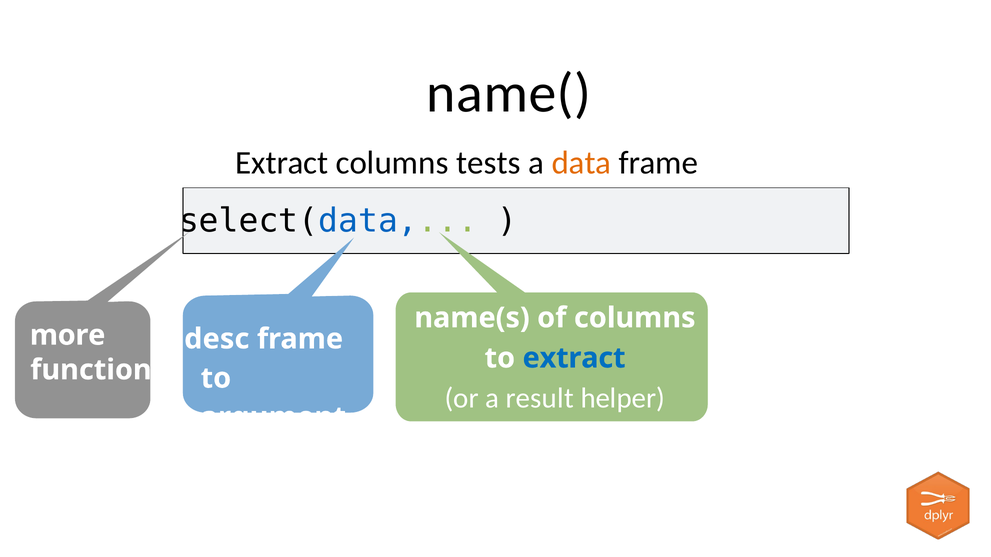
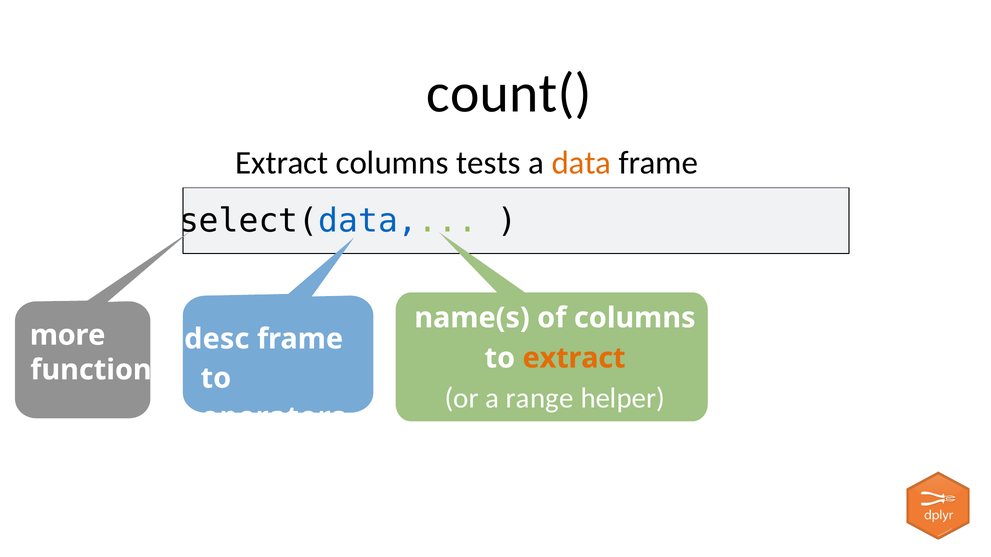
name(: name( -> count( (509, 94)
extract colour: blue -> orange (574, 358)
result: result -> range (540, 399)
argument: argument -> operators (273, 418)
